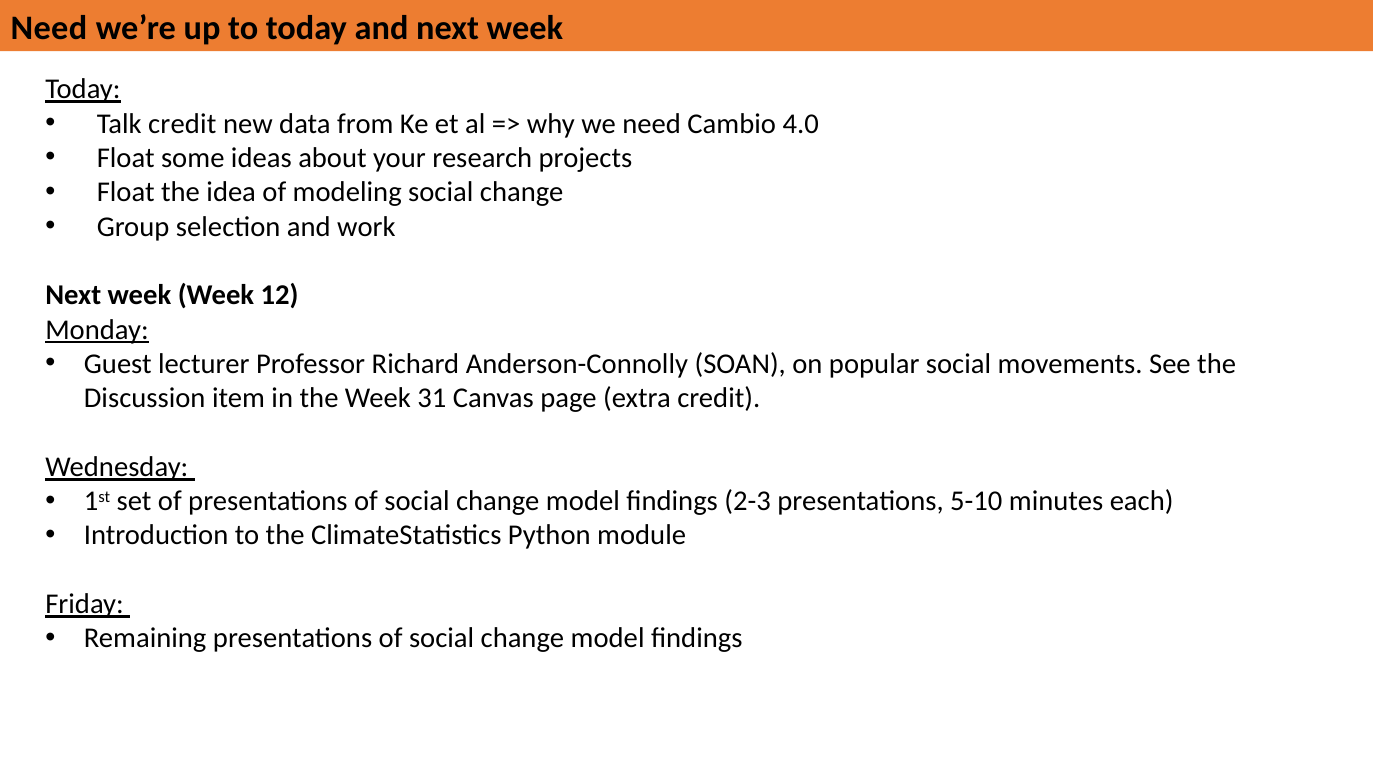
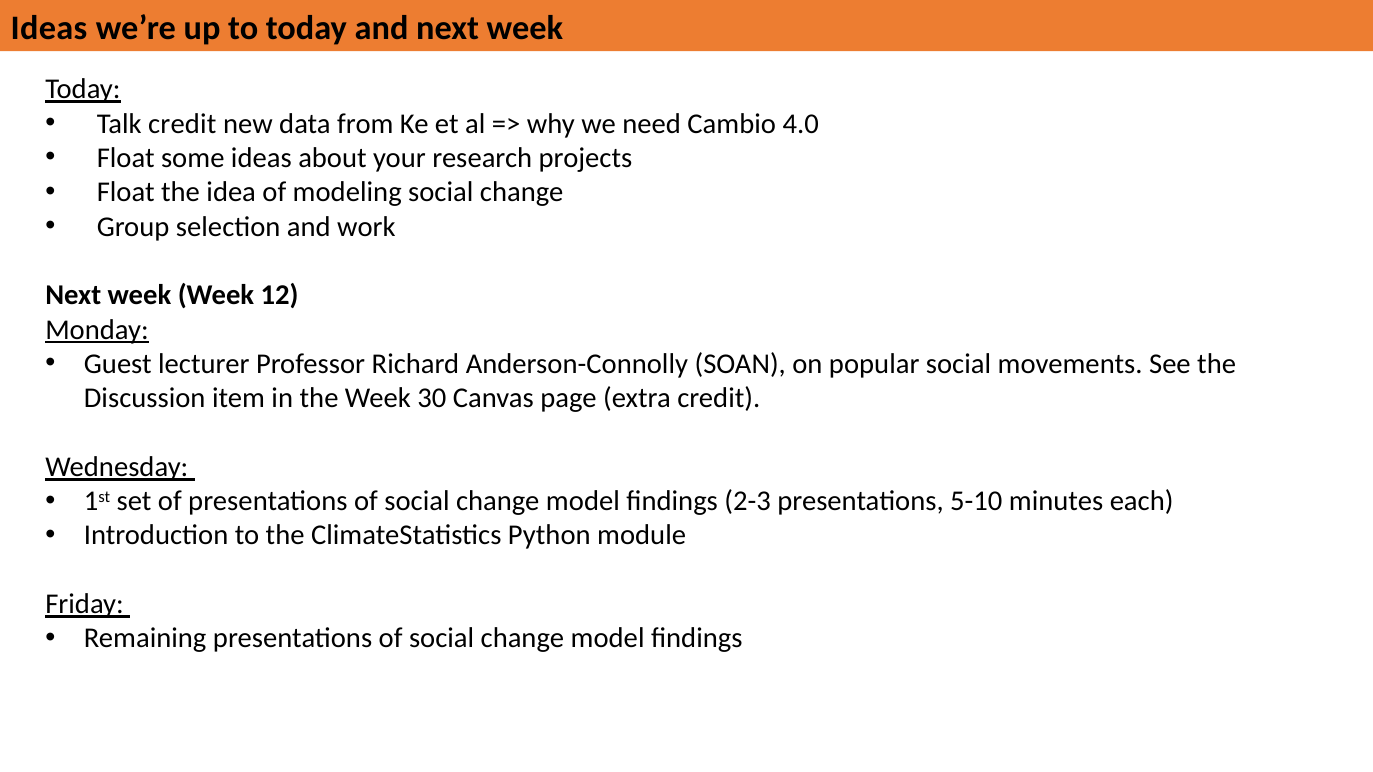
Need: Need -> Ideas (49, 28)
31: 31 -> 30 (432, 398)
